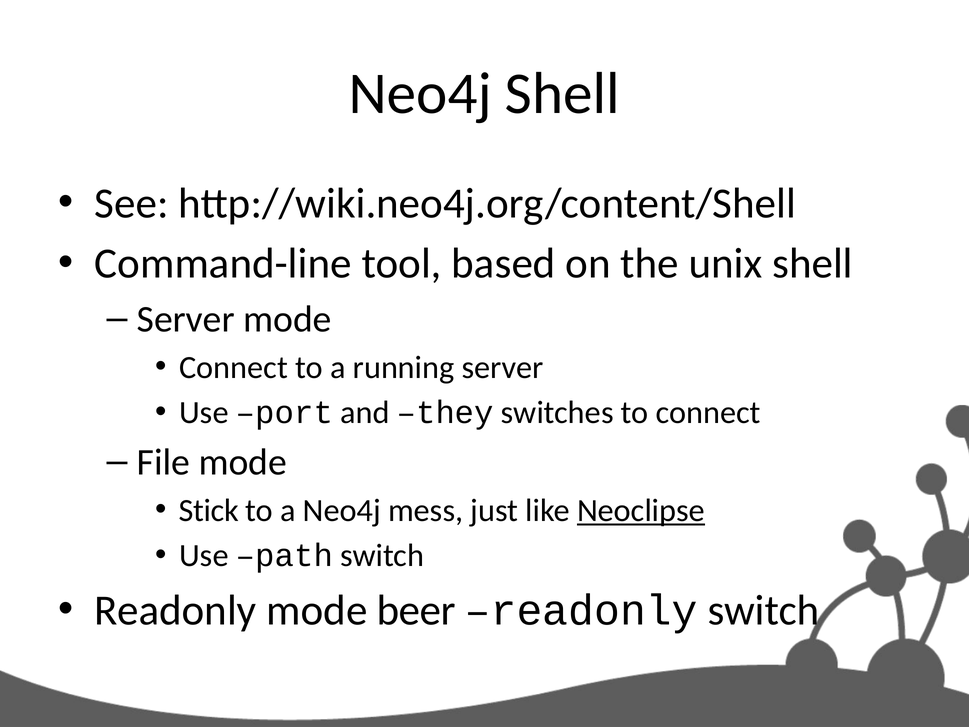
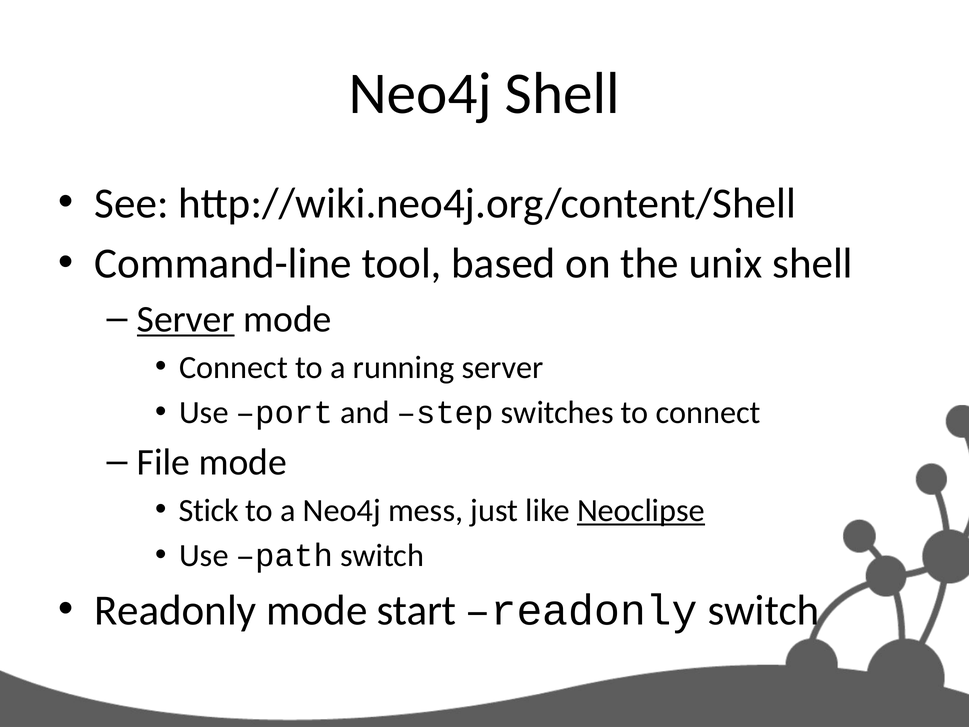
Server underline: none -> present (186, 319)
they: they -> step (445, 412)
beer: beer -> start (416, 610)
